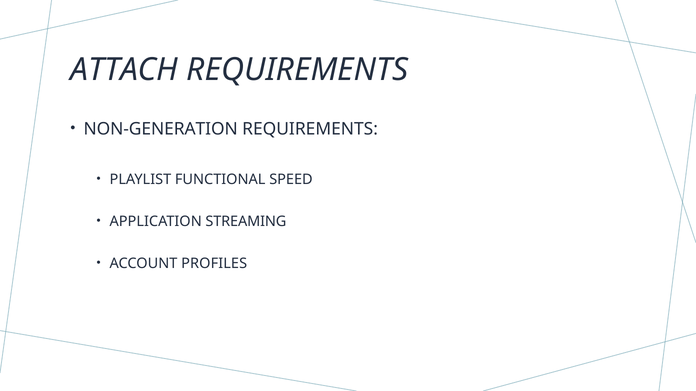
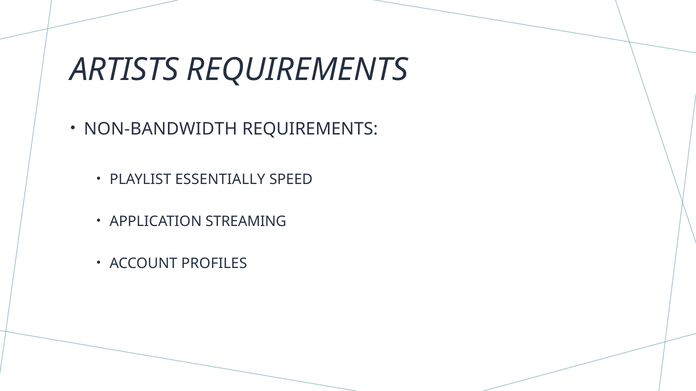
ATTACH: ATTACH -> ARTISTS (124, 70)
NON-GENERATION: NON-GENERATION -> NON-BANDWIDTH (161, 129)
FUNCTIONAL: FUNCTIONAL -> ESSENTIALLY (220, 180)
